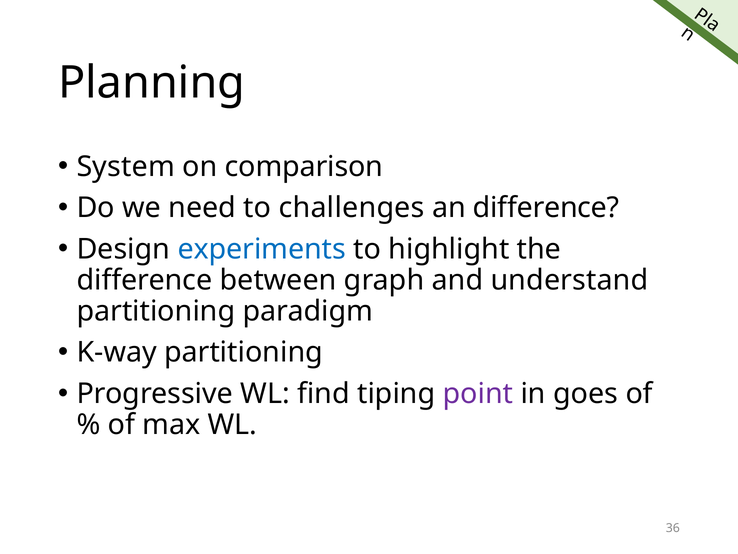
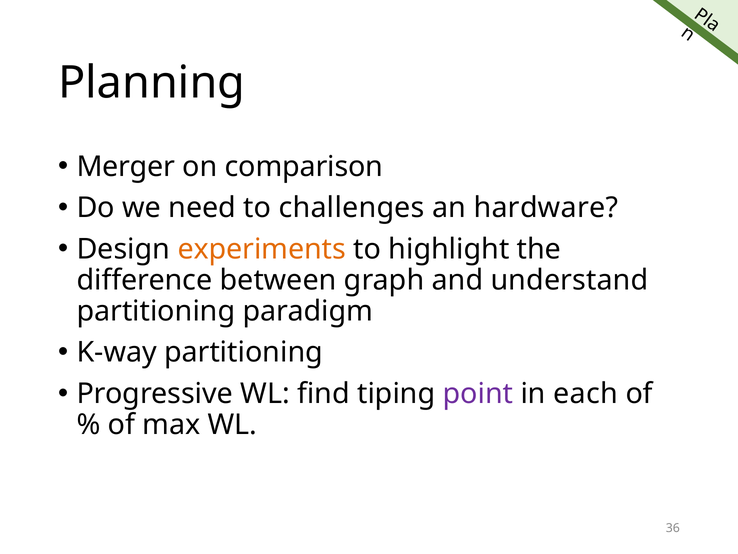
System: System -> Merger (126, 166)
an difference: difference -> hardware (546, 208)
experiments colour: blue -> orange (262, 249)
goes: goes -> each (586, 393)
